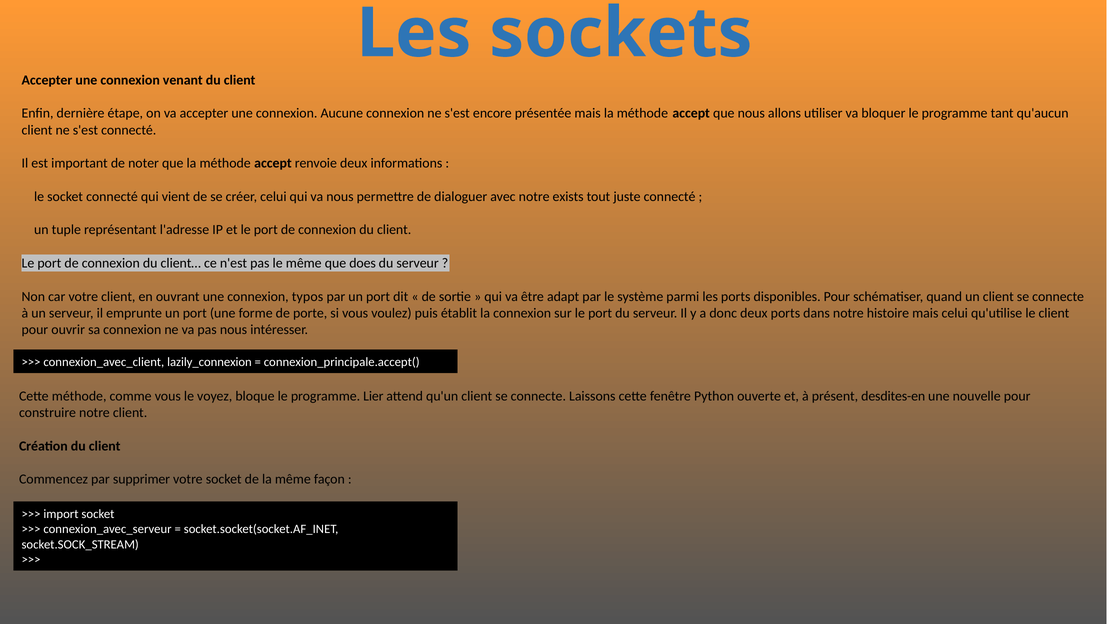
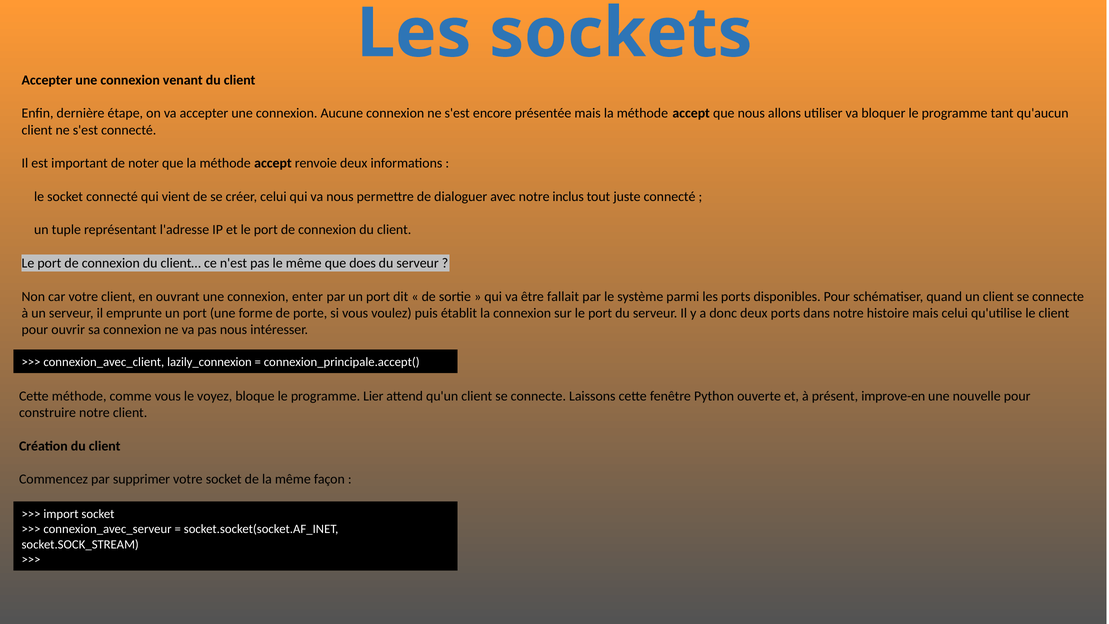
exists: exists -> inclus (568, 197)
typos: typos -> enter (308, 296)
adapt: adapt -> fallait (563, 296)
desdites-en: desdites-en -> improve-en (893, 396)
